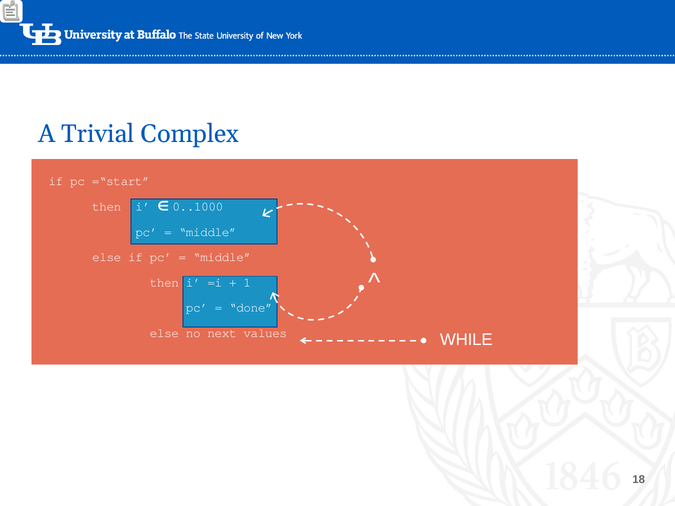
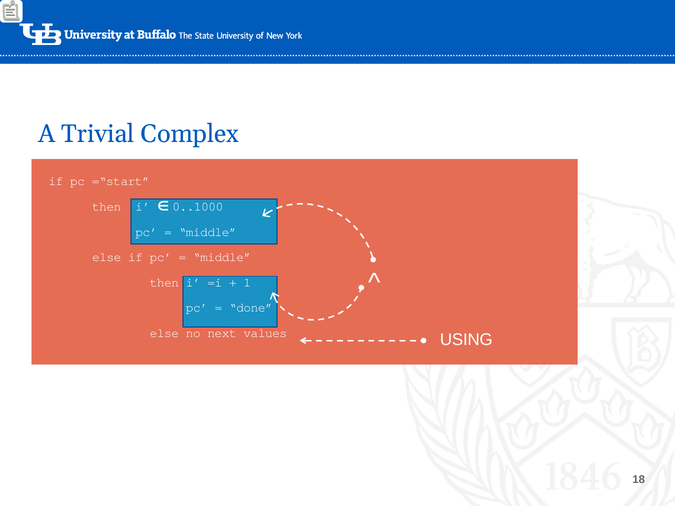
WHILE: WHILE -> USING (466, 340)
